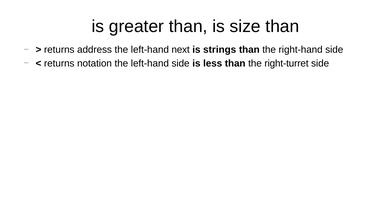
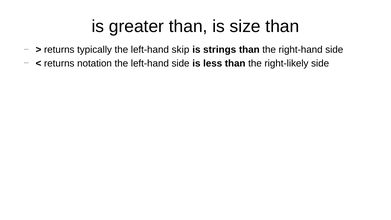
address: address -> typically (95, 50)
next: next -> skip (180, 50)
right-turret: right-turret -> right-likely (286, 63)
